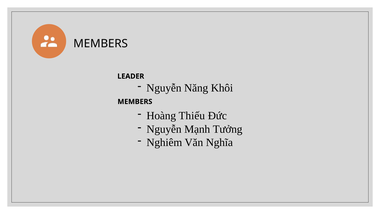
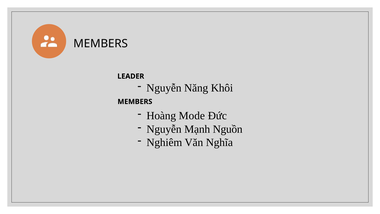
Thiếu: Thiếu -> Mode (192, 116)
Tưởng: Tưởng -> Nguồn (228, 129)
